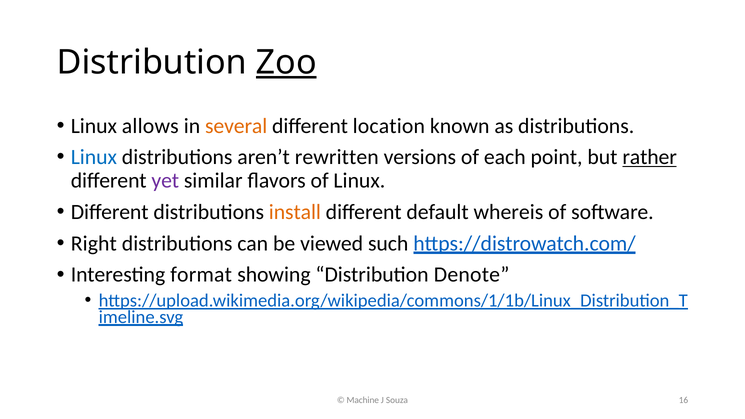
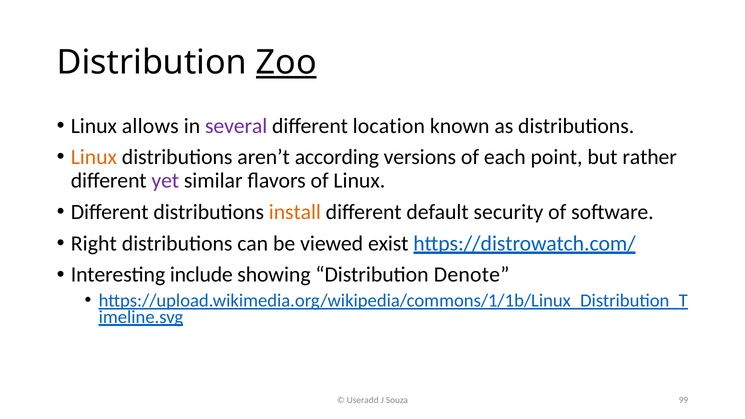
several colour: orange -> purple (236, 126)
Linux colour: blue -> orange (94, 157)
rewritten: rewritten -> according (337, 157)
rather underline: present -> none (650, 157)
whereis: whereis -> security (508, 212)
such: such -> exist (388, 243)
format: format -> include (201, 275)
Machine: Machine -> Useradd (363, 400)
16: 16 -> 99 (683, 400)
